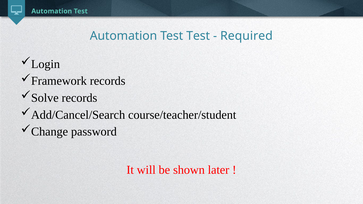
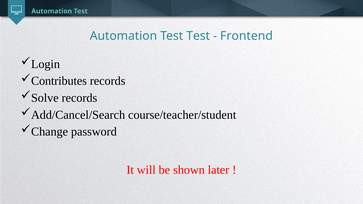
Required: Required -> Frontend (246, 36)
Framework: Framework -> Contributes (59, 81)
